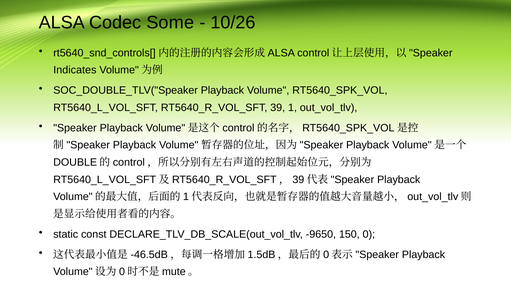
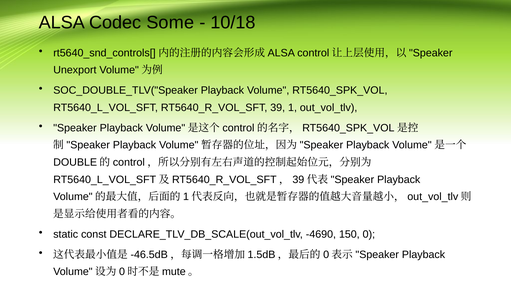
10/26: 10/26 -> 10/18 (233, 23)
Indicates: Indicates -> Unexport (75, 70)
-9650: -9650 -> -4690 (321, 235)
